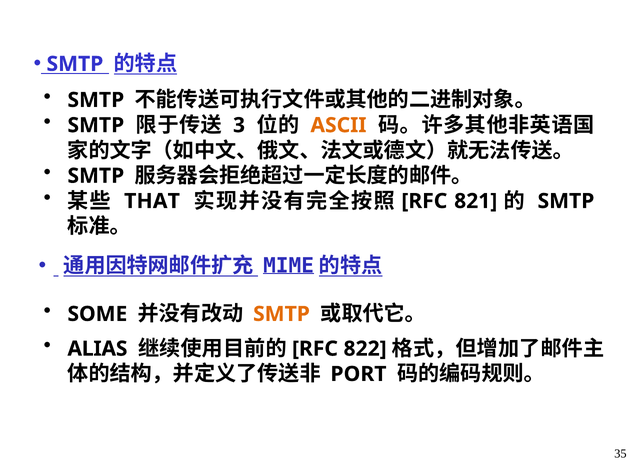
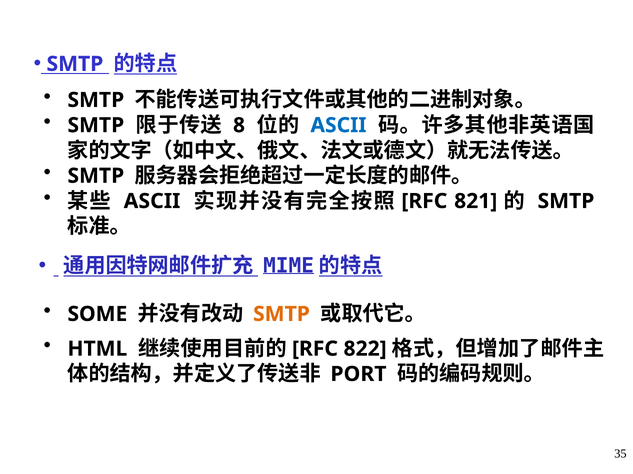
3: 3 -> 8 (239, 125)
ASCII colour: orange -> blue (338, 125)
THAT: THAT -> ASCII (152, 201)
ALIAS: ALIAS -> HTML (97, 349)
